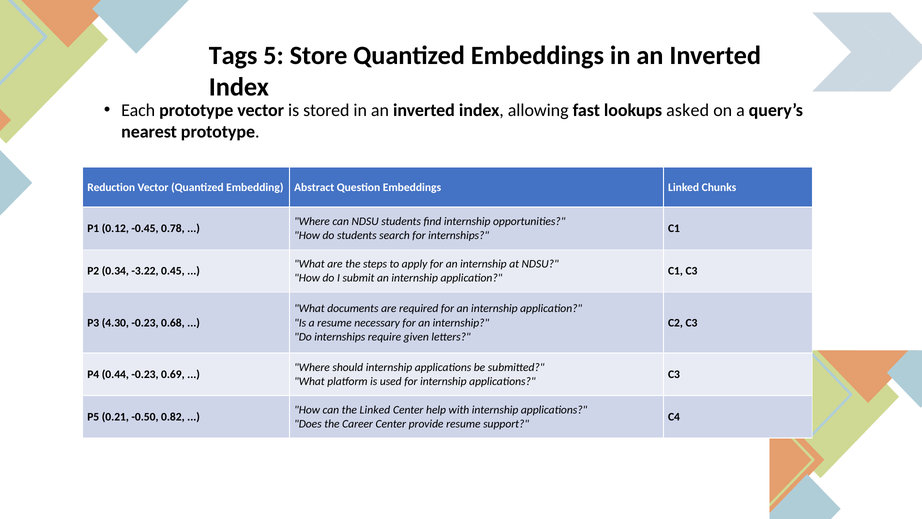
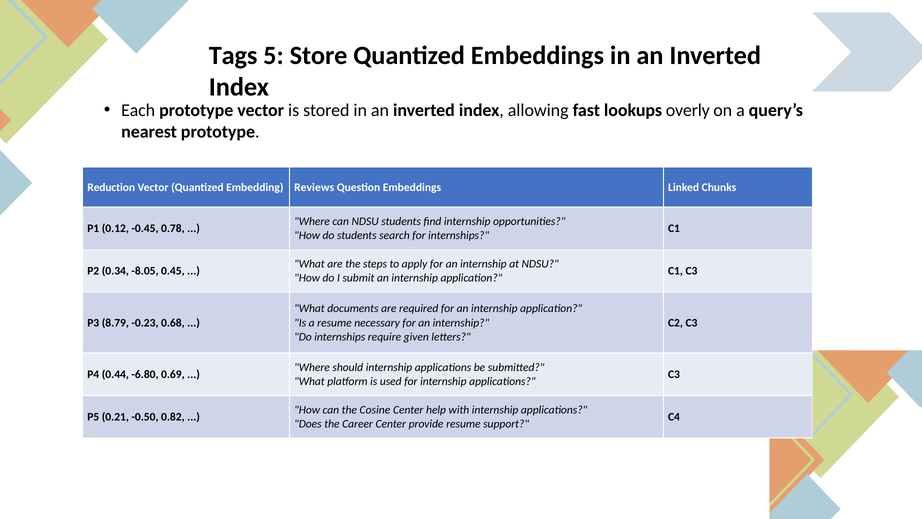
asked: asked -> overly (688, 110)
Abstract: Abstract -> Reviews (314, 187)
-3.22: -3.22 -> -8.05 (145, 271)
4.30: 4.30 -> 8.79 (115, 323)
0.44 -0.23: -0.23 -> -6.80 (145, 374)
the Linked: Linked -> Cosine (375, 410)
